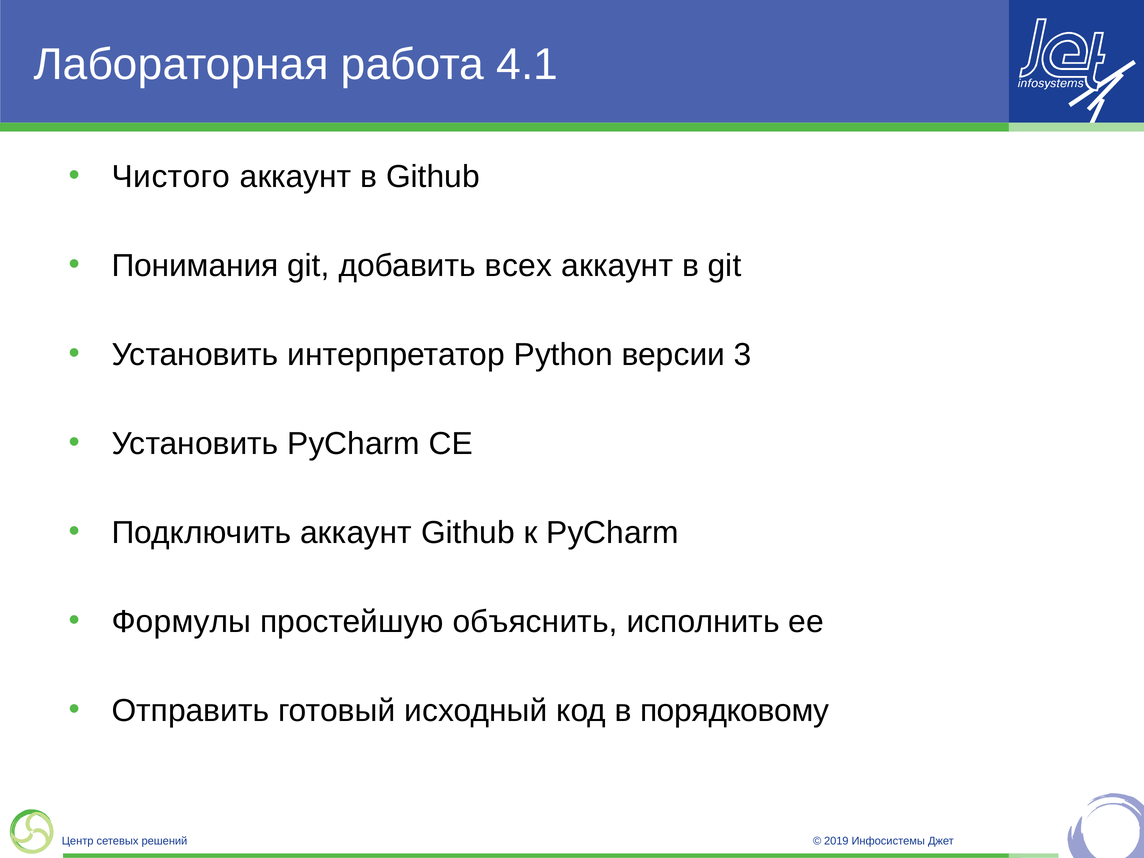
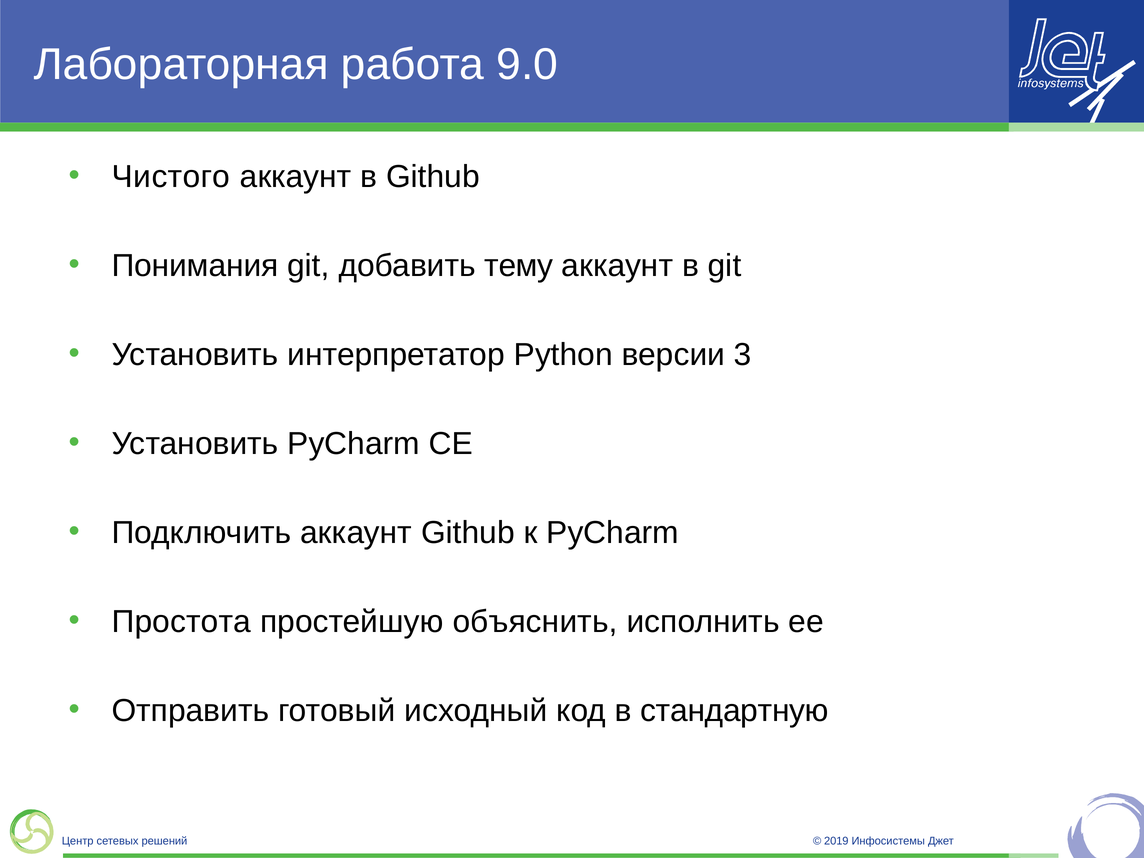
4.1: 4.1 -> 9.0 (527, 65)
всех: всех -> тему (519, 266)
Формулы: Формулы -> Простота (181, 622)
порядковому: порядковому -> стандартную (735, 711)
